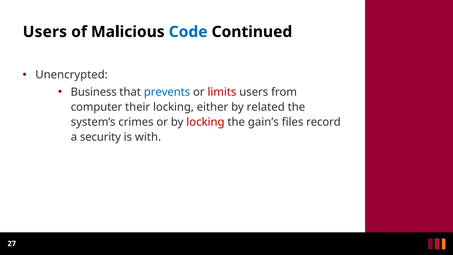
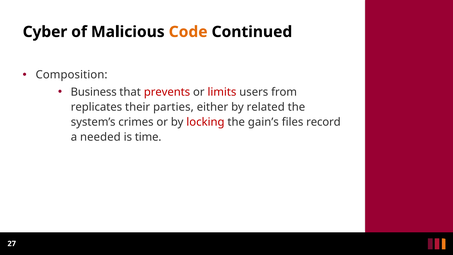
Users: Users -> Cyber (45, 32)
Code colour: blue -> orange (188, 32)
Unencrypted: Unencrypted -> Composition (72, 75)
prevents colour: blue -> red (167, 92)
computer: computer -> replicates (96, 107)
their locking: locking -> parties (173, 107)
security: security -> needed (100, 137)
with: with -> time (148, 137)
